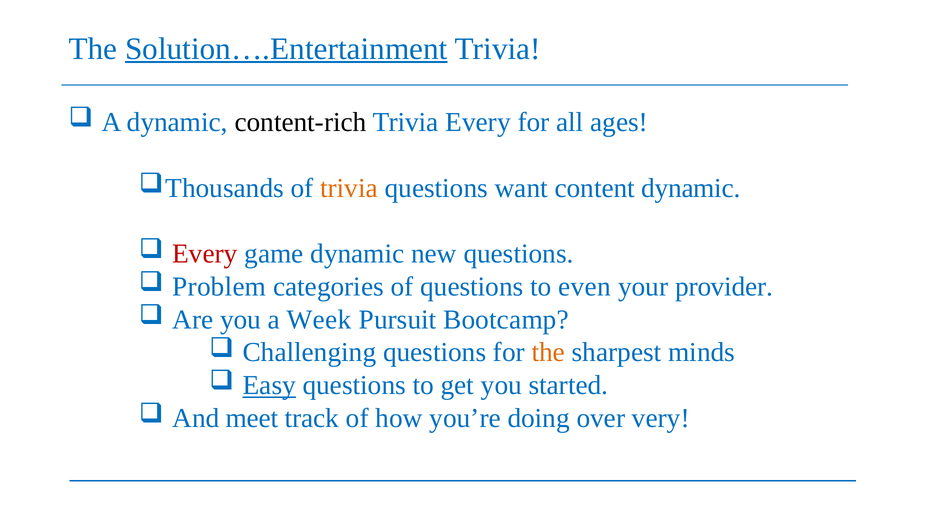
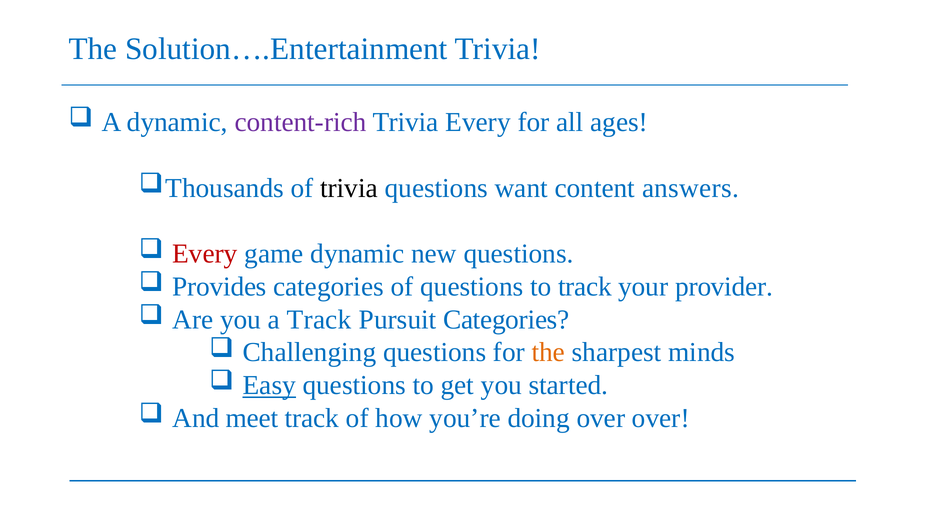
Solution….Entertainment underline: present -> none (286, 49)
content-rich colour: black -> purple (301, 122)
trivia colour: orange -> black (349, 188)
content dynamic: dynamic -> answers (691, 188)
Problem: Problem -> Provides (219, 287)
to even: even -> track (585, 287)
a Week: Week -> Track (319, 320)
Pursuit Bootcamp: Bootcamp -> Categories (506, 320)
over very: very -> over (661, 418)
